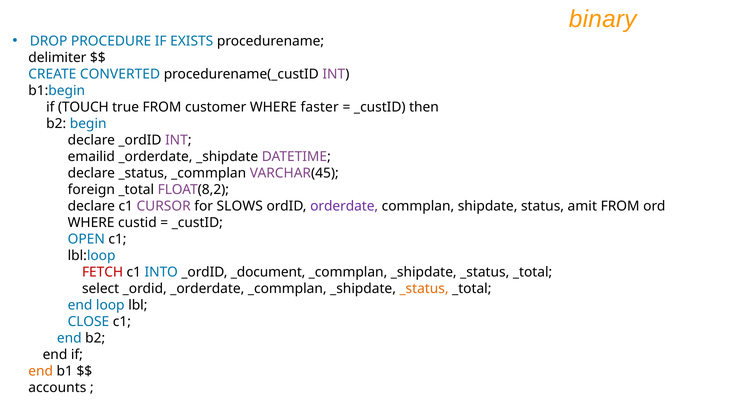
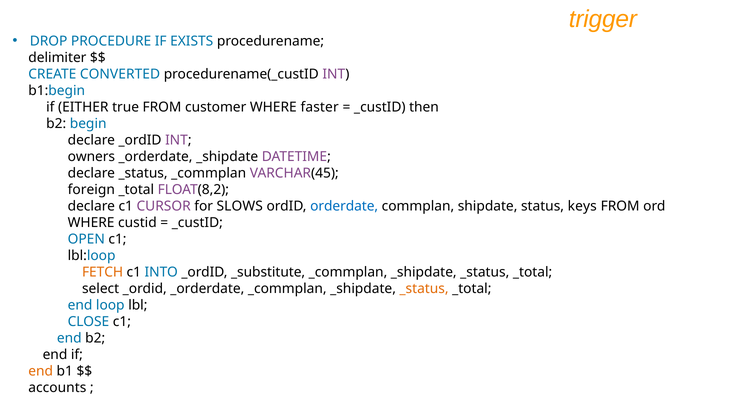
binary: binary -> trigger (603, 19)
TOUCH: TOUCH -> EITHER (83, 107)
emailid: emailid -> owners (91, 157)
orderdate colour: purple -> blue (344, 206)
amit: amit -> keys (582, 206)
FETCH colour: red -> orange (103, 272)
_document: _document -> _substitute (268, 272)
